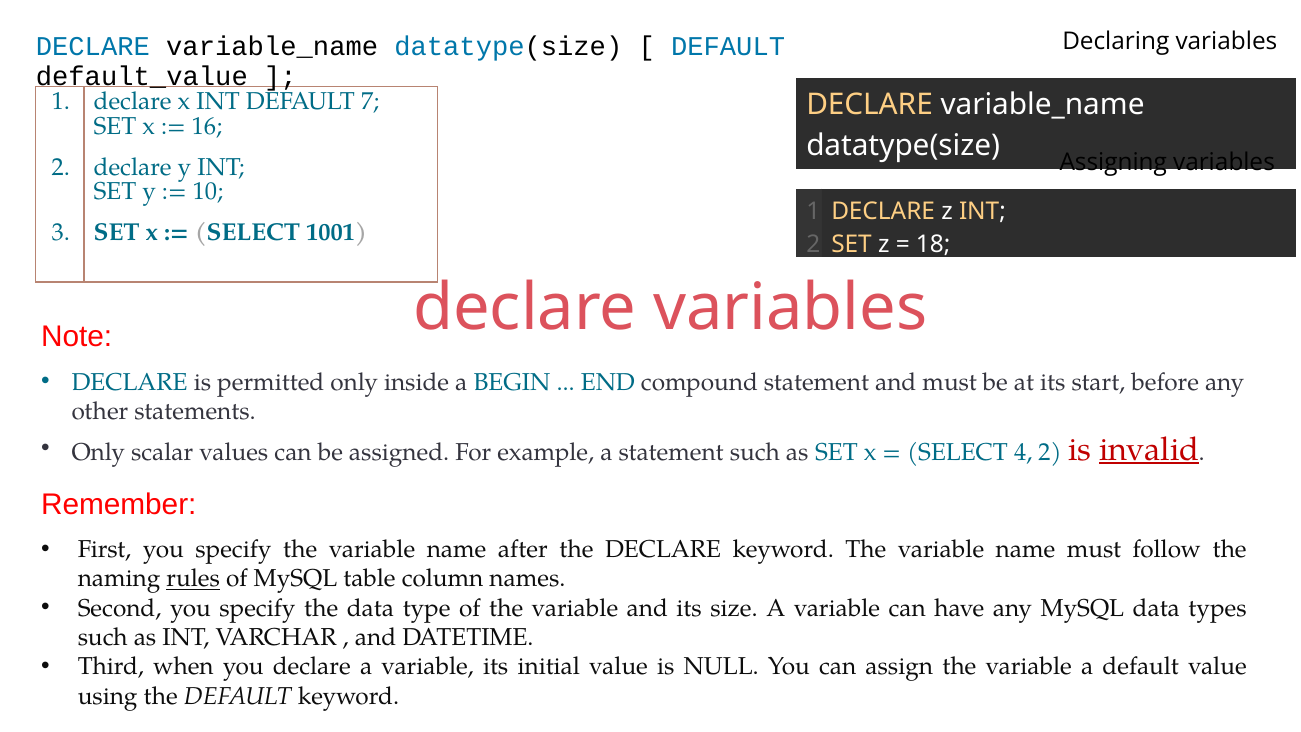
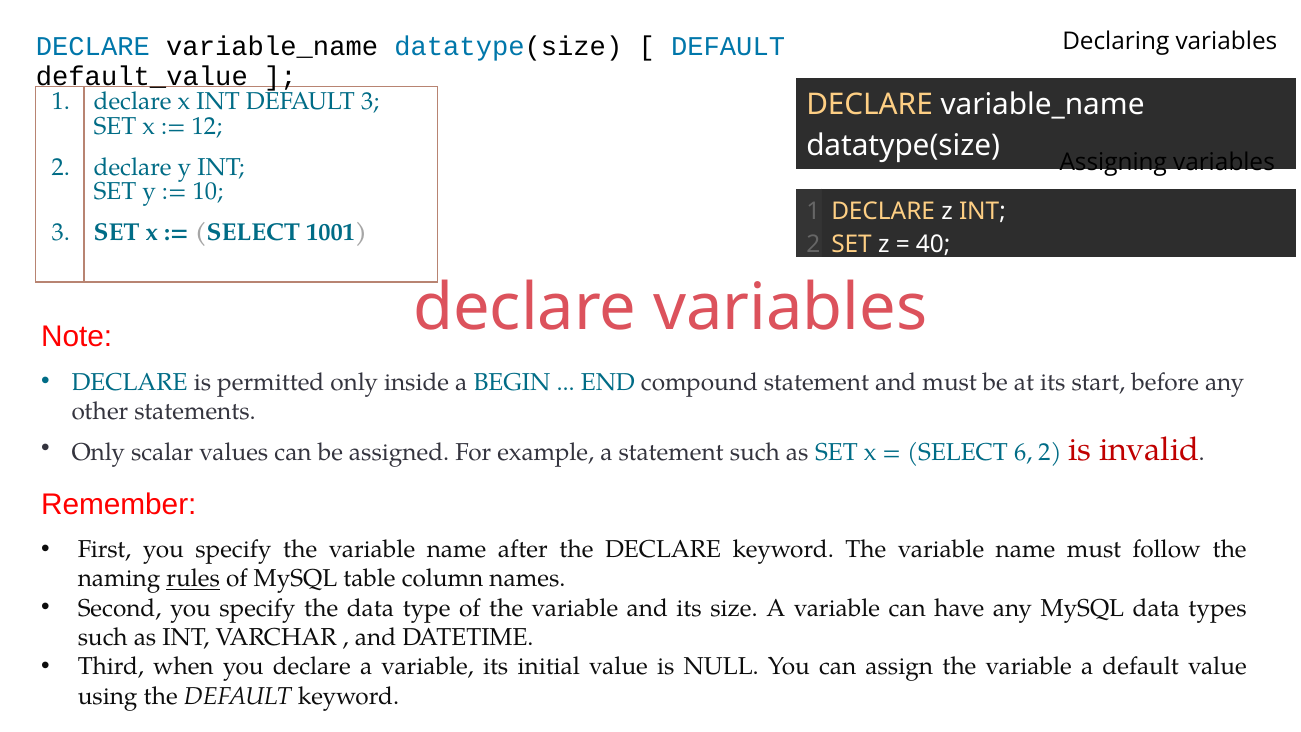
DEFAULT 7: 7 -> 3 (370, 101)
16: 16 -> 12 (207, 126)
18: 18 -> 40 (933, 245)
4: 4 -> 6 (1023, 452)
invalid underline: present -> none (1149, 449)
